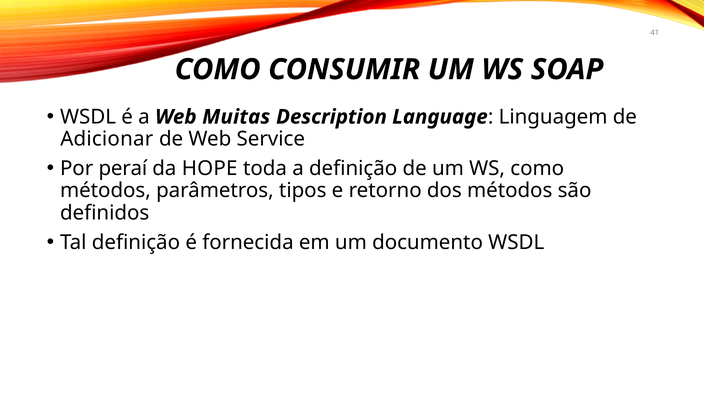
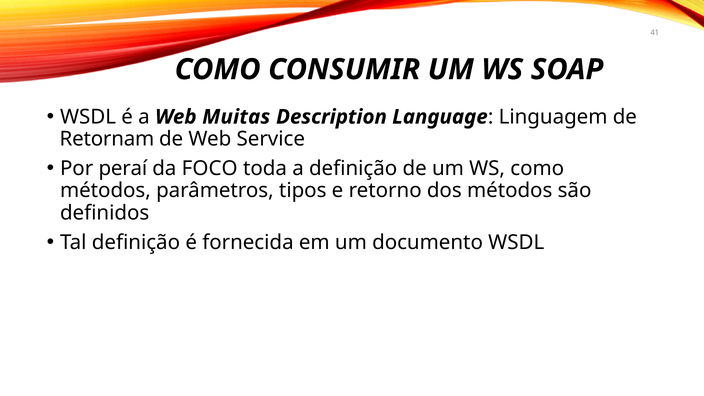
Adicionar: Adicionar -> Retornam (107, 139)
HOPE: HOPE -> FOCO (210, 169)
